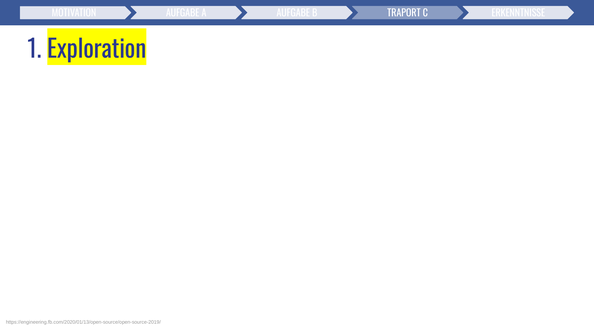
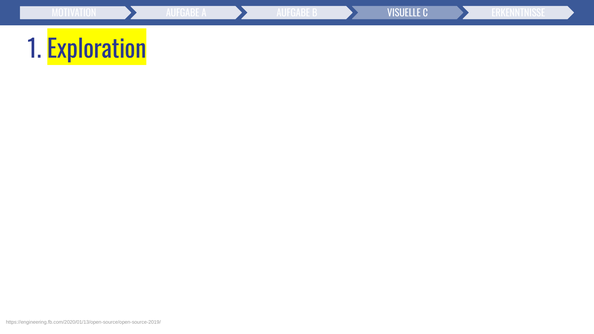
TRAPORT: TRAPORT -> VISUELLE (404, 13)
